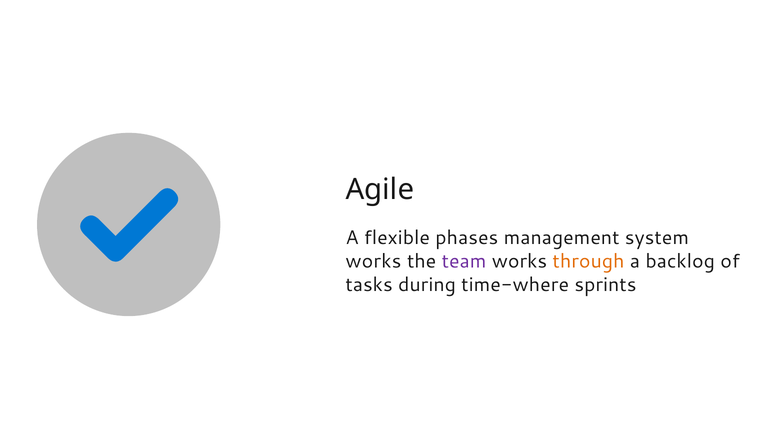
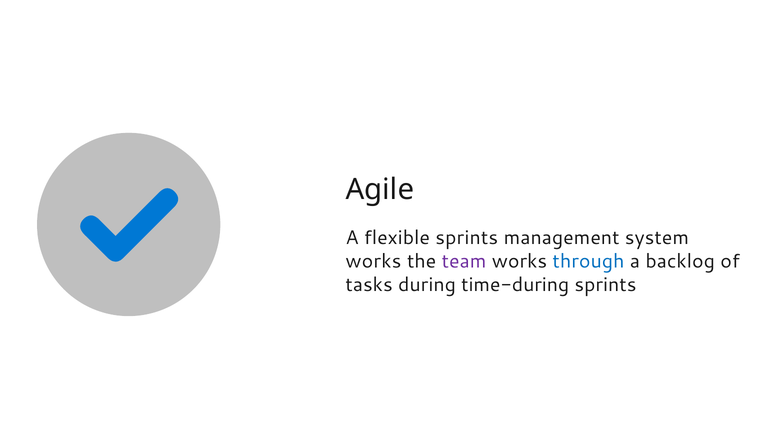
flexible phases: phases -> sprints (467, 238)
through colour: orange -> blue (588, 261)
time-where: time-where -> time-during (515, 285)
